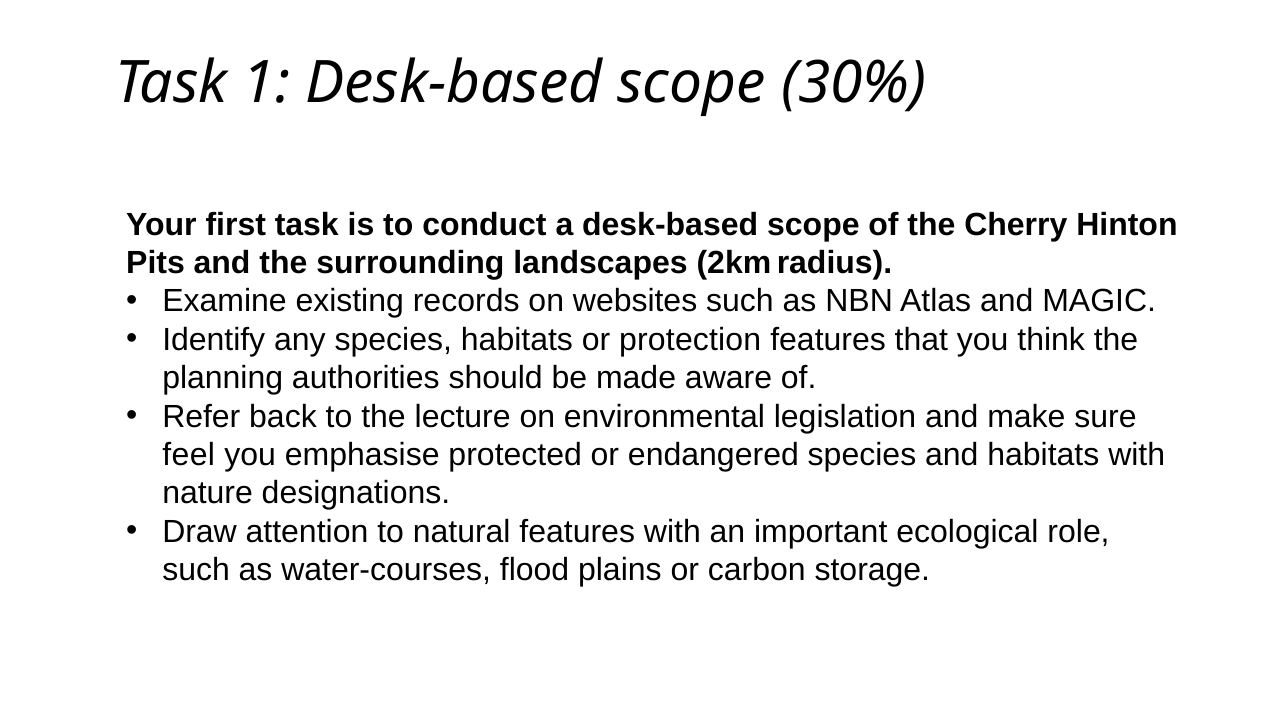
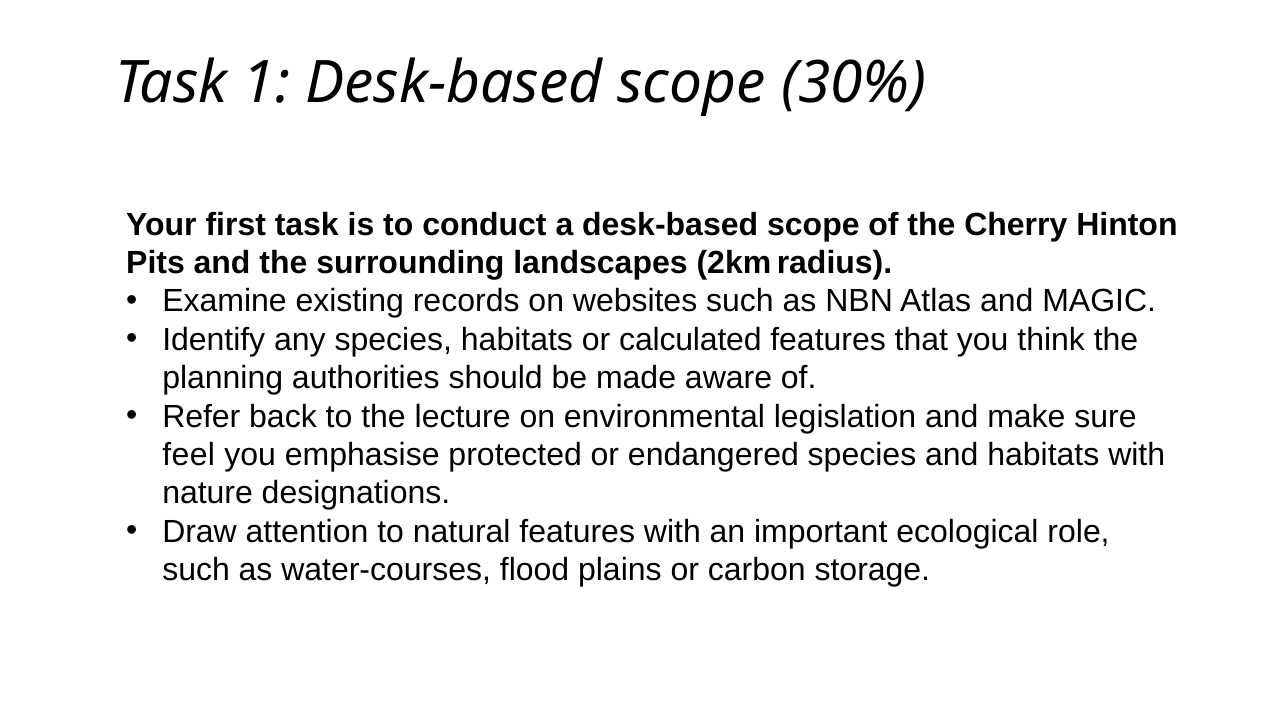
protection: protection -> calculated (690, 340)
